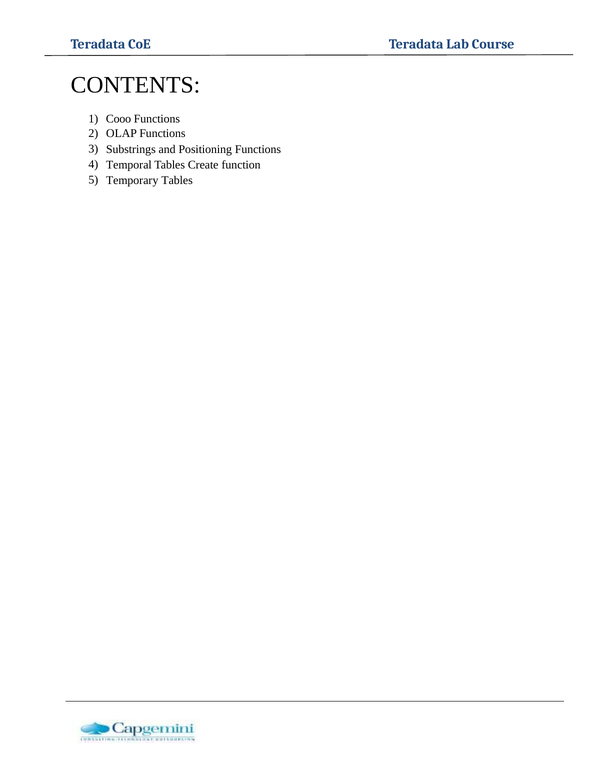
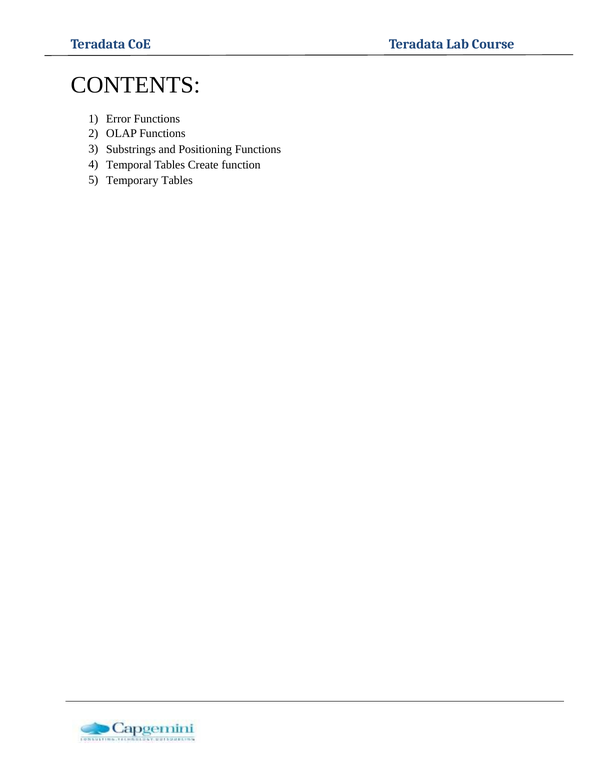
Cooo: Cooo -> Error (118, 119)
